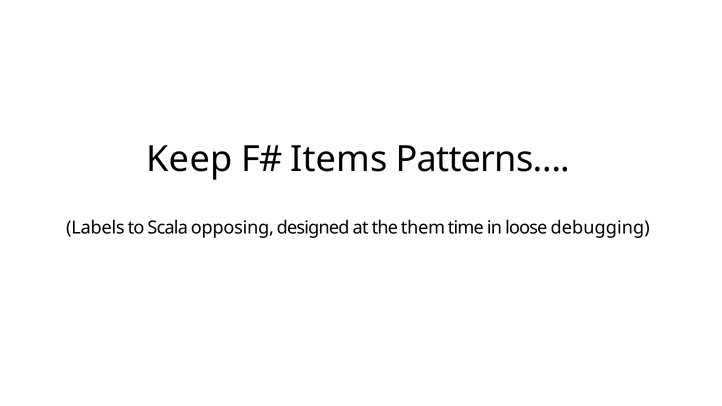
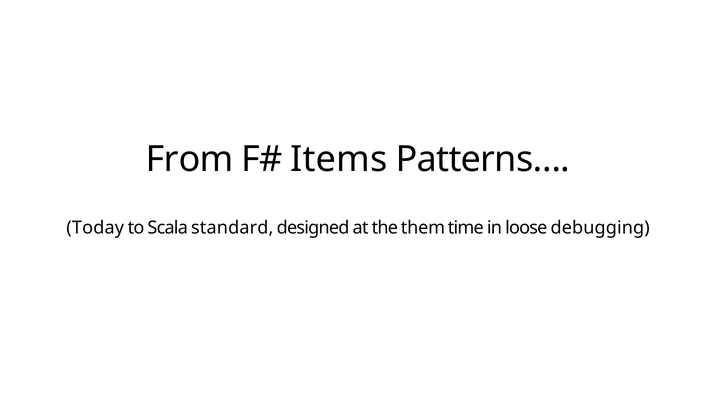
Keep: Keep -> From (190, 159)
Labels: Labels -> Today (95, 228)
opposing: opposing -> standard (232, 228)
